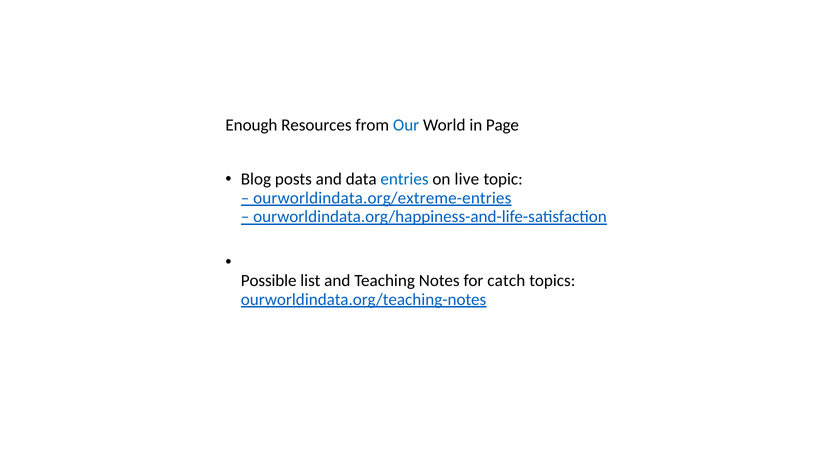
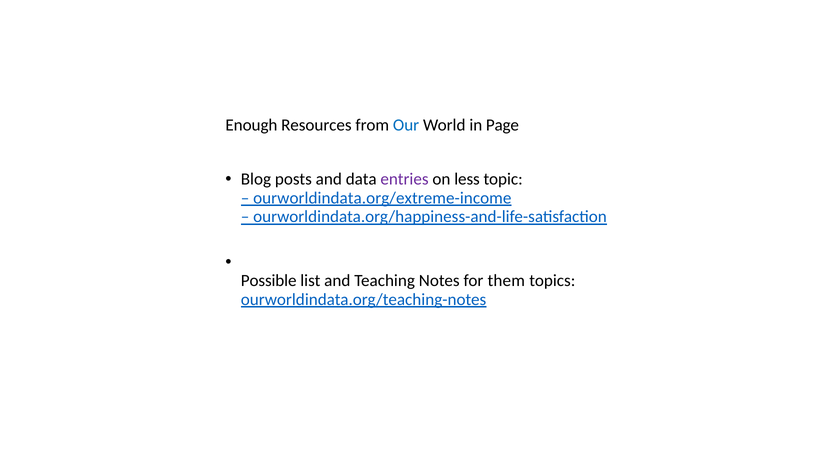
entries colour: blue -> purple (404, 179)
live: live -> less (467, 179)
ourworldindata.org/extreme-entries: ourworldindata.org/extreme-entries -> ourworldindata.org/extreme-income (382, 198)
catch: catch -> them (506, 281)
